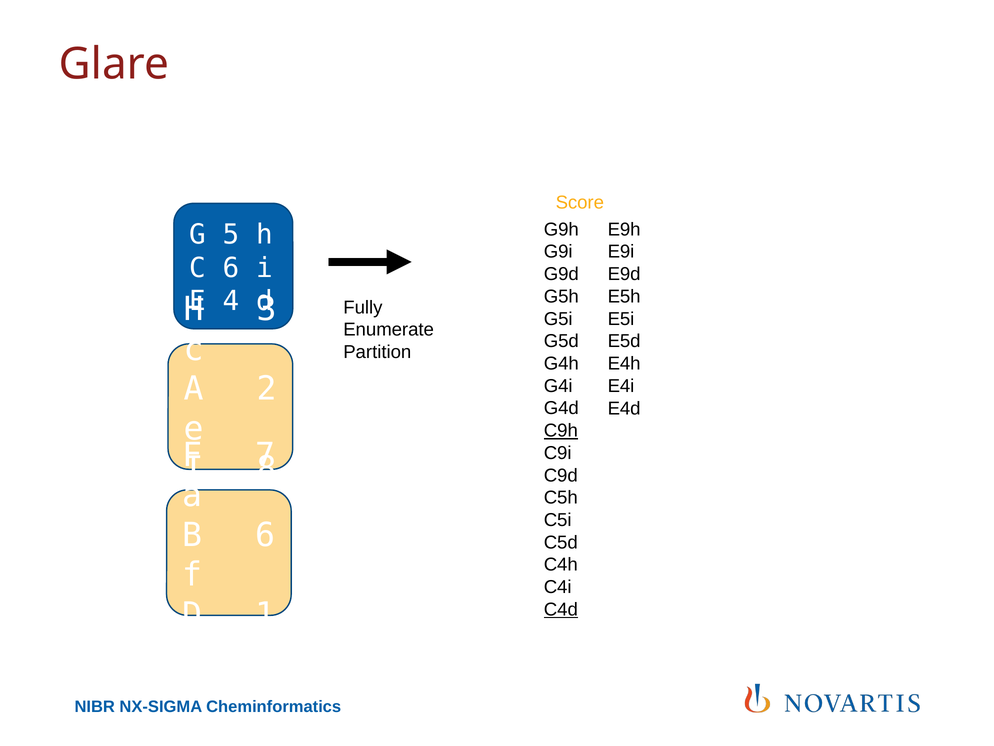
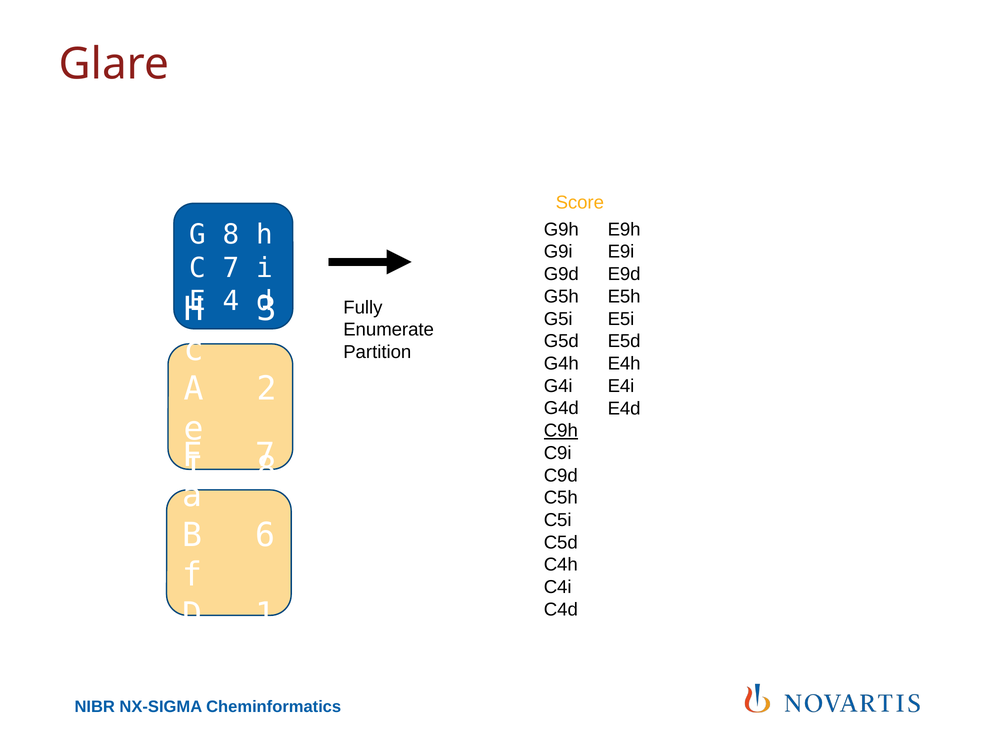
G 5: 5 -> 8 (231, 235)
C 6: 6 -> 7 (231, 268)
C4d underline: present -> none (561, 609)
